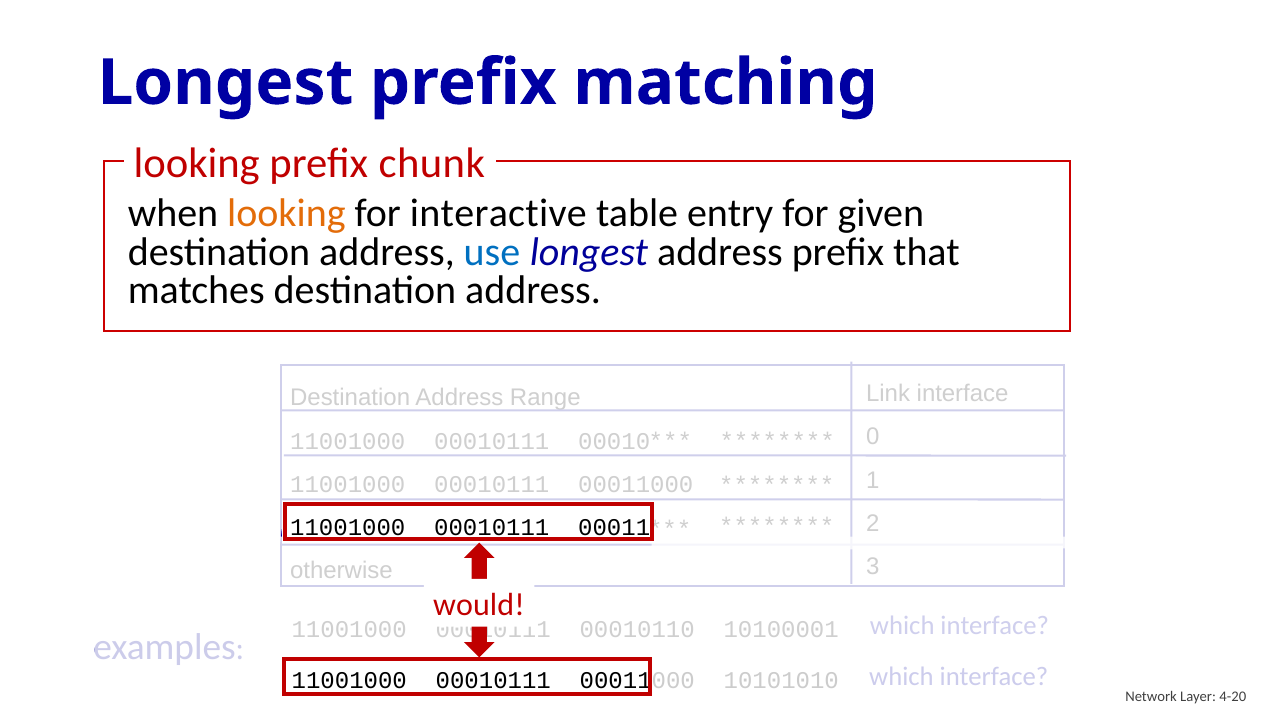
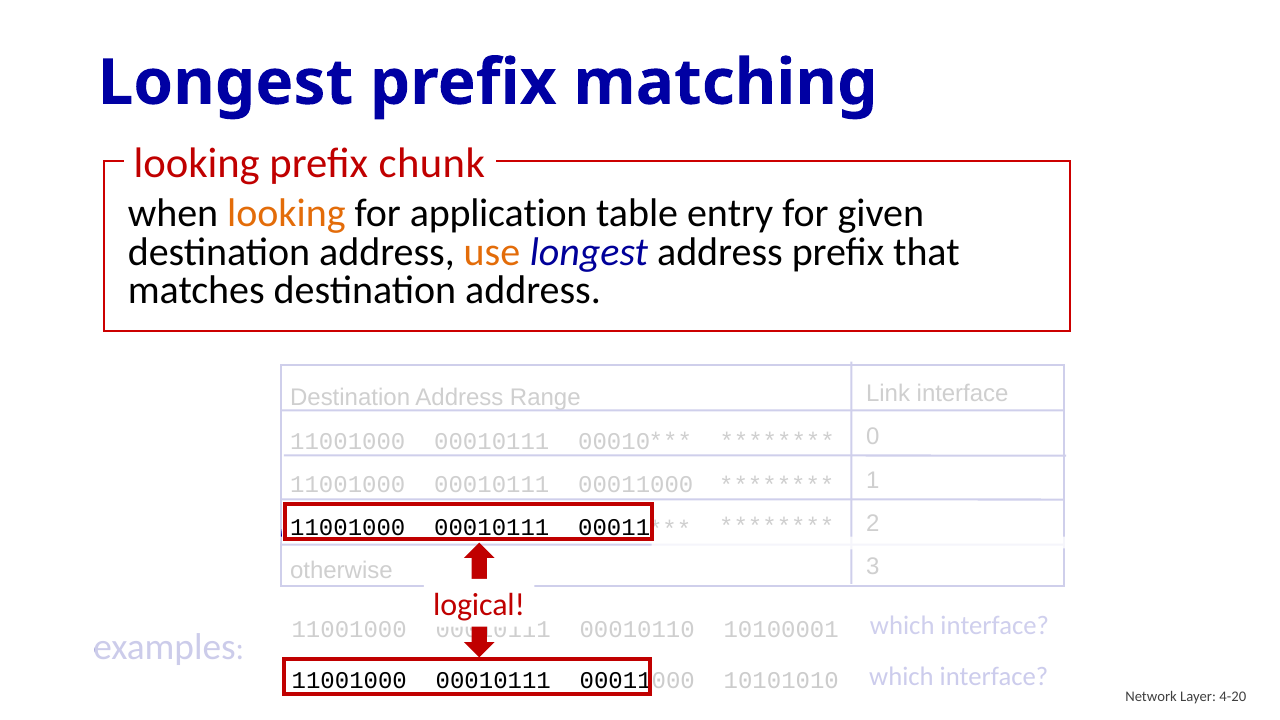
interactive: interactive -> application (499, 213)
use colour: blue -> orange (492, 252)
would: would -> logical (479, 605)
